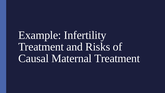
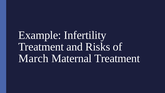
Causal: Causal -> March (33, 58)
